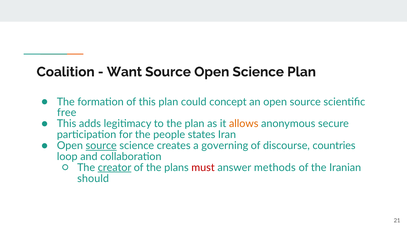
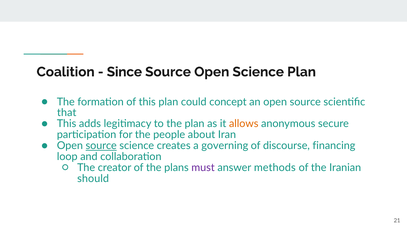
Want: Want -> Since (124, 72)
free: free -> that (67, 113)
states: states -> about (202, 135)
countries: countries -> financing (334, 146)
creator underline: present -> none (115, 167)
must colour: red -> purple (203, 167)
